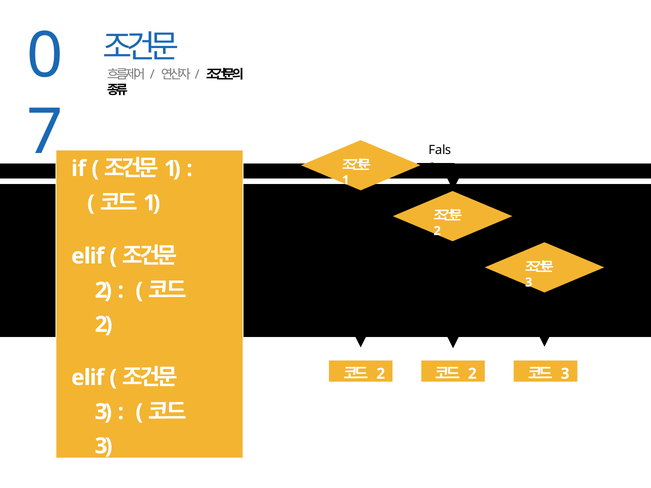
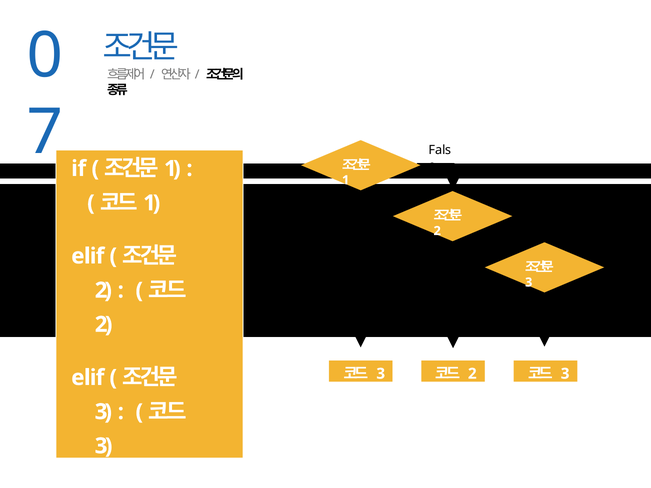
2: 2 -> 3 (381, 374)
